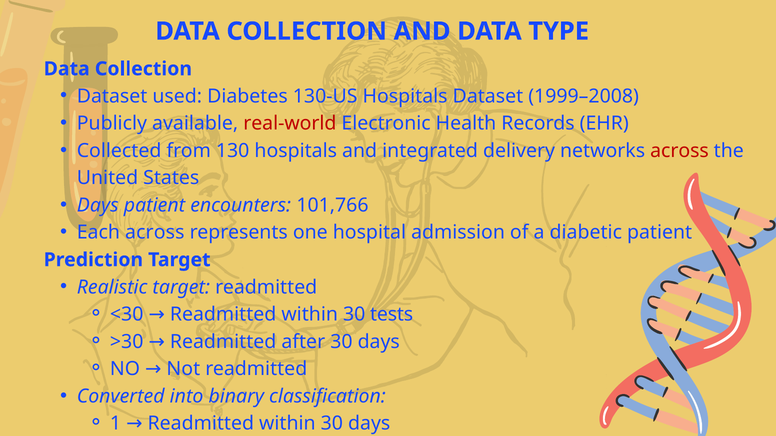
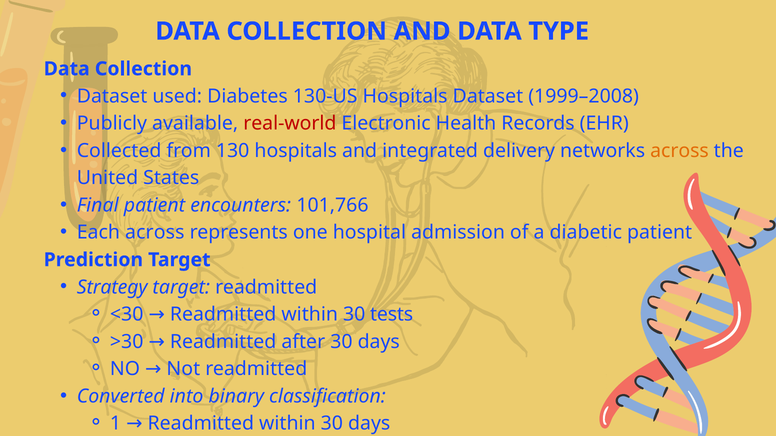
across colour: red -> orange (679, 151)
Days: Days -> Final (98, 205)
Realistic: Realistic -> Strategy (112, 287)
